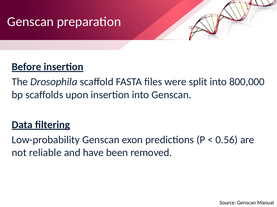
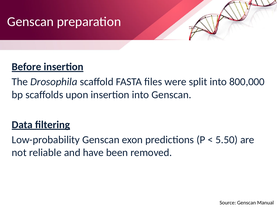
0.56: 0.56 -> 5.50 (227, 140)
